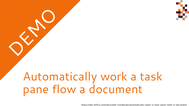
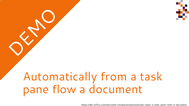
work: work -> from (114, 77)
